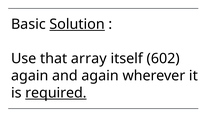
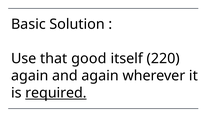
Solution underline: present -> none (77, 24)
array: array -> good (89, 59)
602: 602 -> 220 (163, 59)
